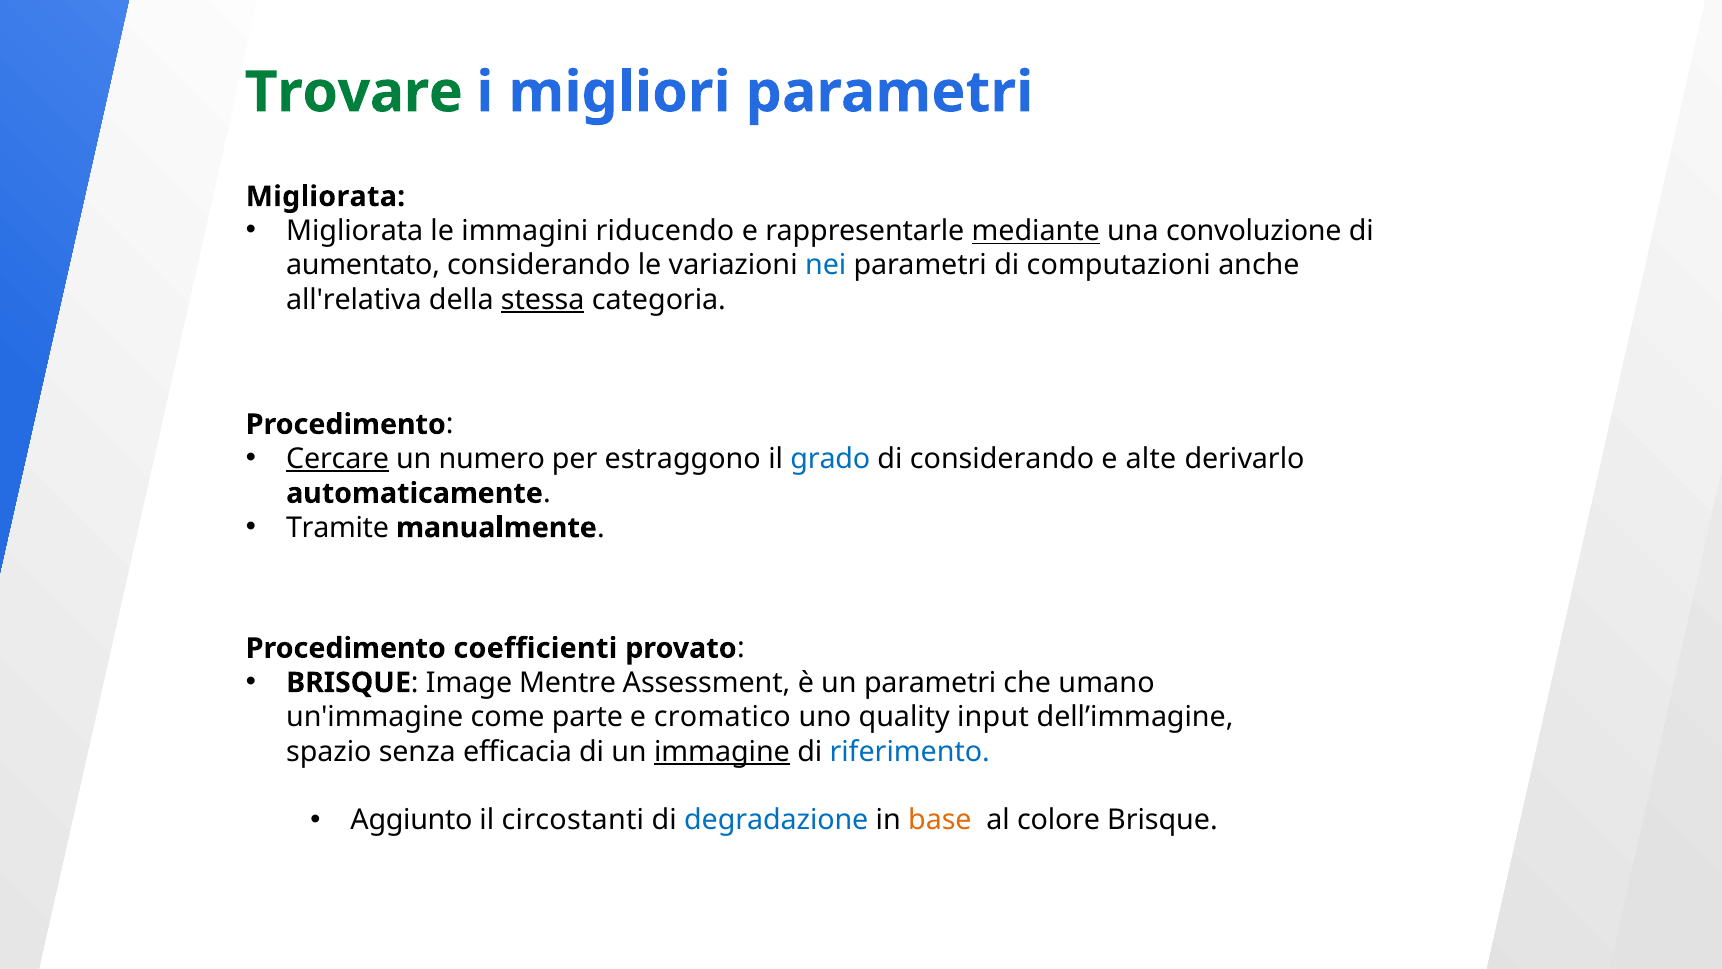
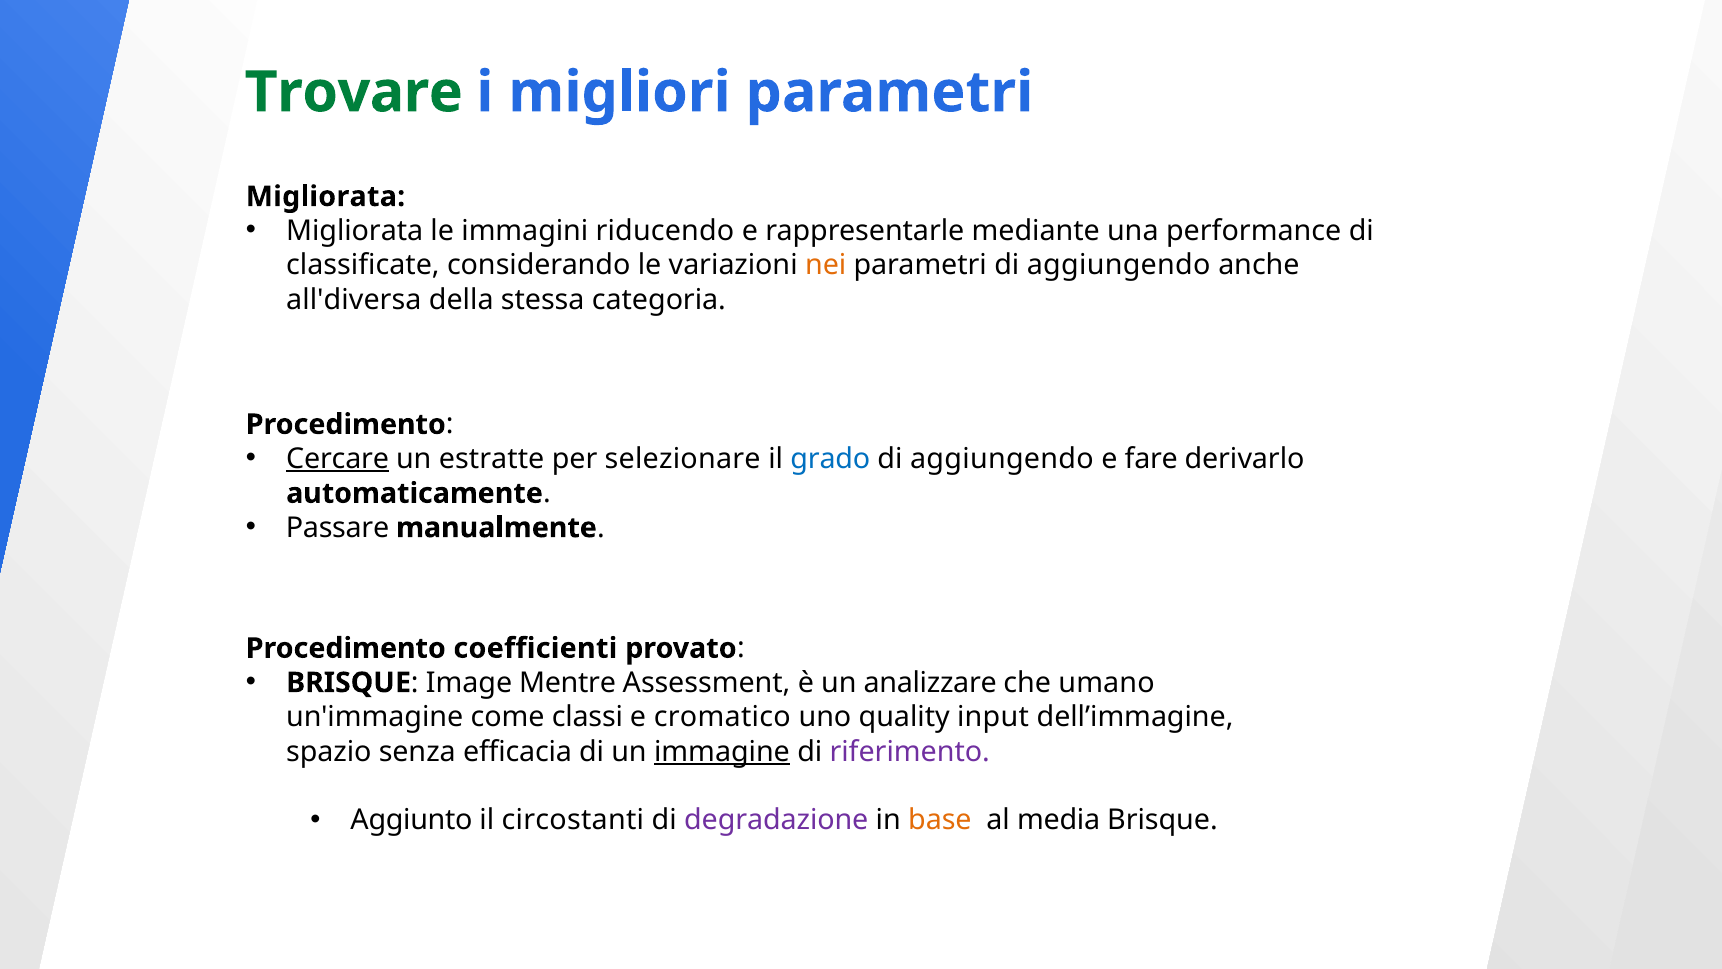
mediante underline: present -> none (1036, 231)
convoluzione: convoluzione -> performance (1254, 231)
aumentato: aumentato -> classificate (363, 265)
nei colour: blue -> orange (826, 265)
parametri di computazioni: computazioni -> aggiungendo (1119, 265)
all'relativa: all'relativa -> all'diversa (354, 300)
stessa underline: present -> none (543, 300)
numero: numero -> estratte (492, 459)
estraggono: estraggono -> selezionare (683, 459)
considerando: considerando -> aggiungendo (1002, 459)
alte: alte -> fare (1151, 459)
Tramite: Tramite -> Passare (338, 528)
un parametri: parametri -> analizzare (930, 682)
parte: parte -> classi (587, 717)
riferimento colour: blue -> purple (910, 751)
degradazione colour: blue -> purple (776, 820)
colore: colore -> media (1059, 820)
